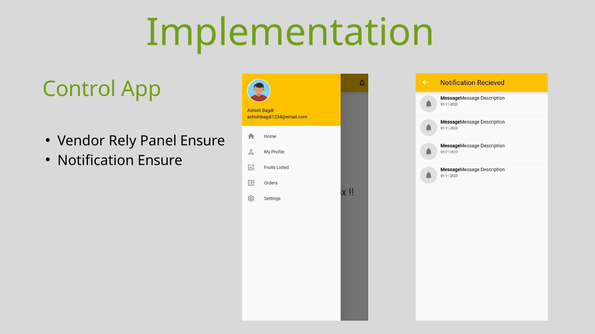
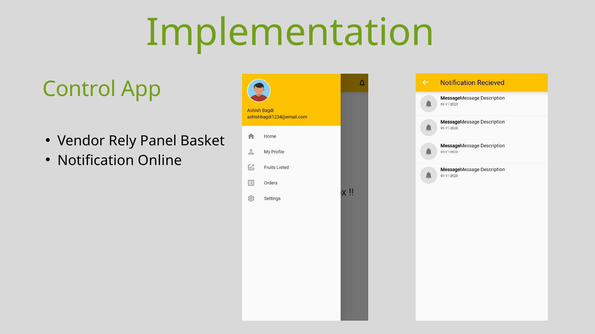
Panel Ensure: Ensure -> Basket (202, 141)
Notification Ensure: Ensure -> Online (160, 161)
